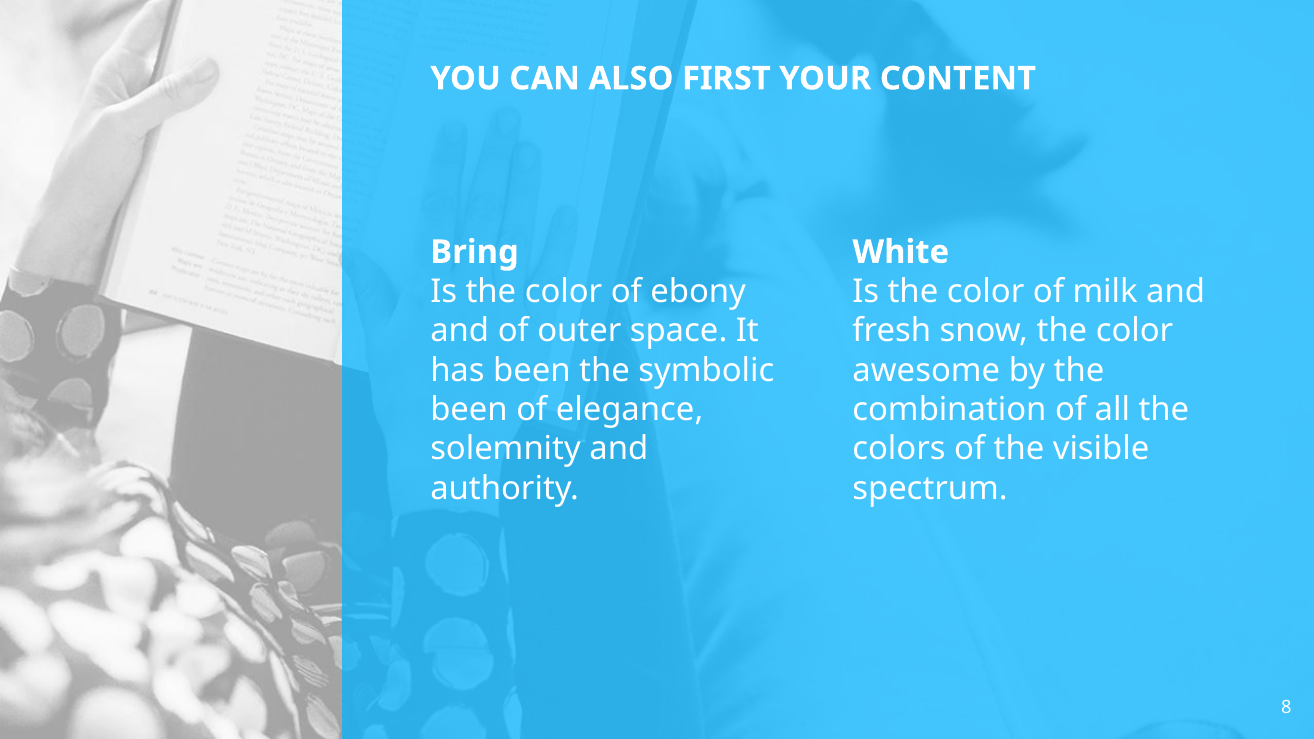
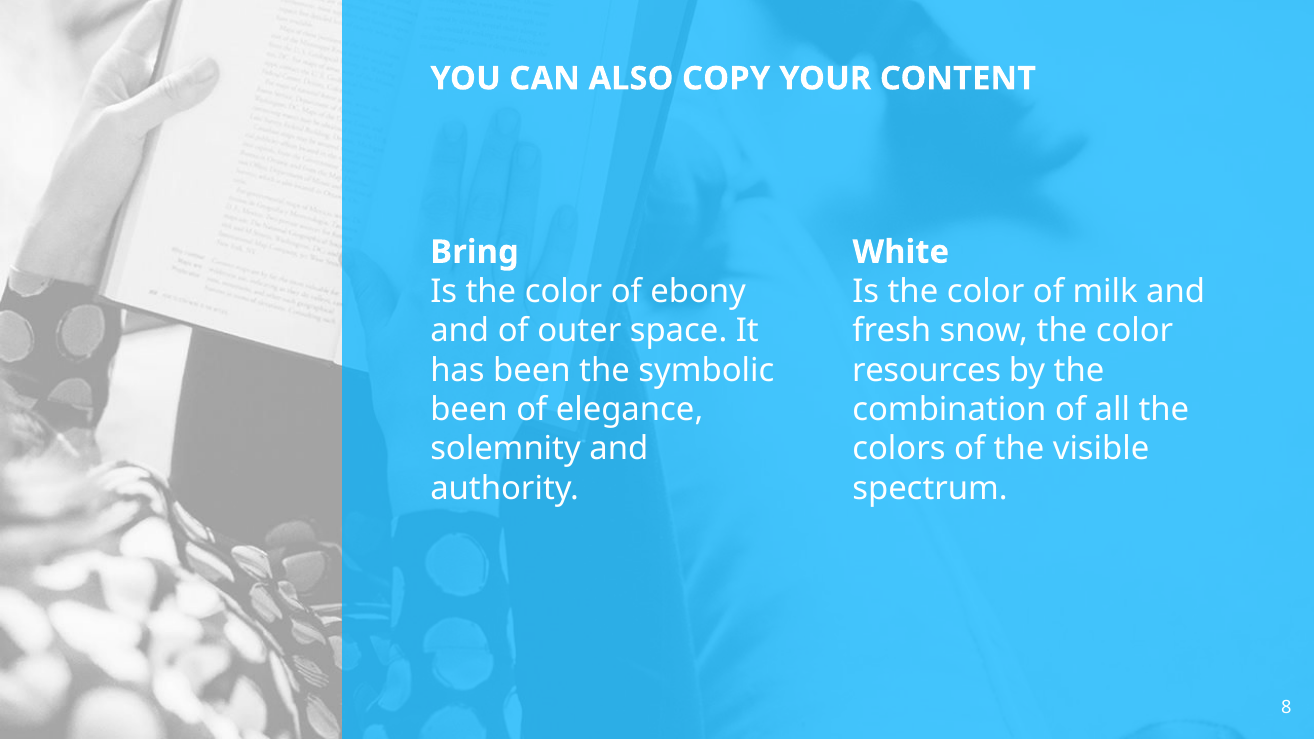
FIRST: FIRST -> COPY (726, 79)
awesome: awesome -> resources (927, 370)
